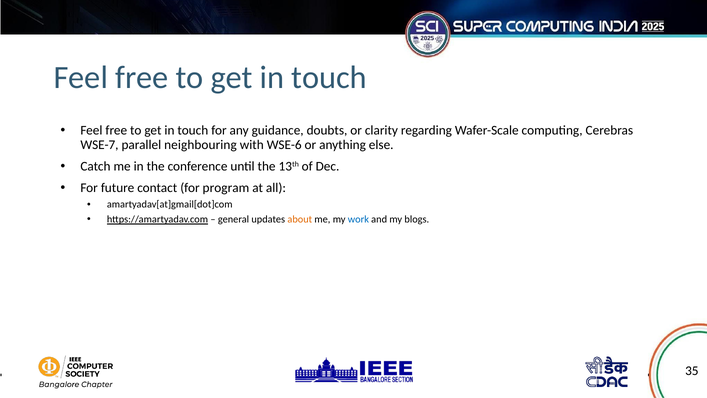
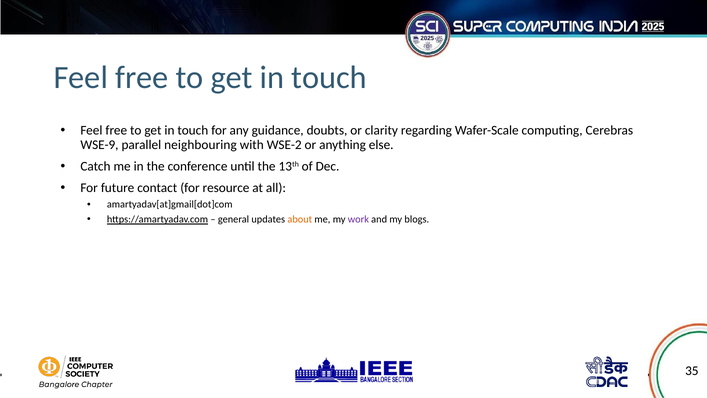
WSE-7: WSE-7 -> WSE-9 (99, 145)
WSE-6: WSE-6 -> WSE-2 (284, 145)
program: program -> resource (226, 188)
work colour: blue -> purple (358, 219)
